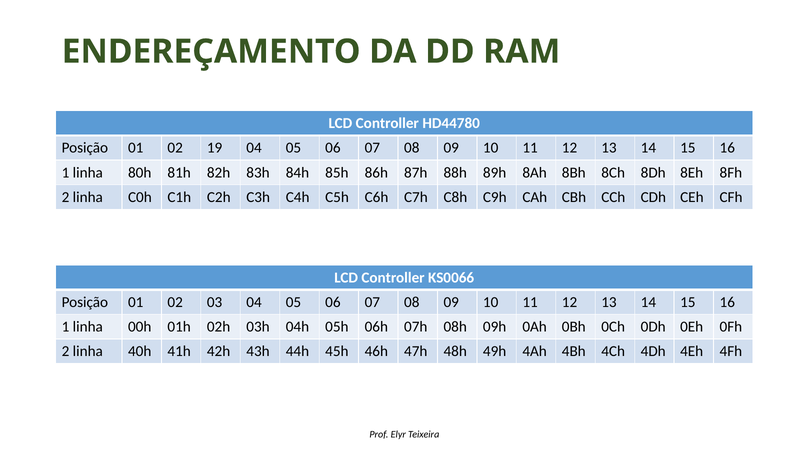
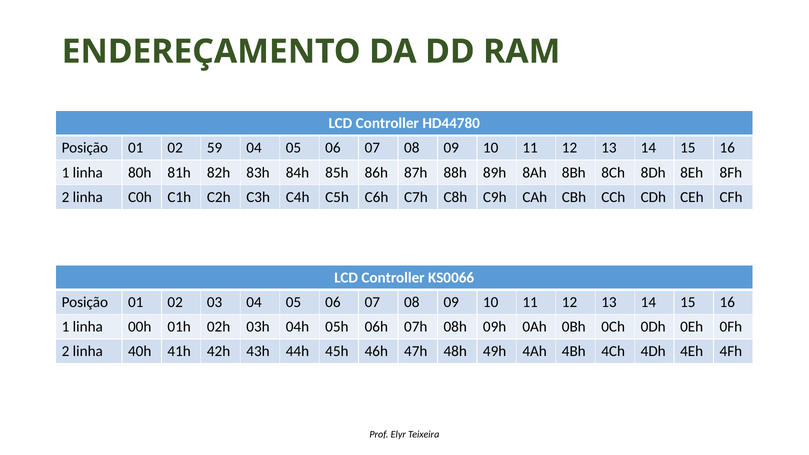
19: 19 -> 59 (215, 148)
